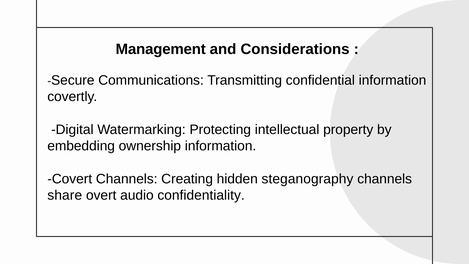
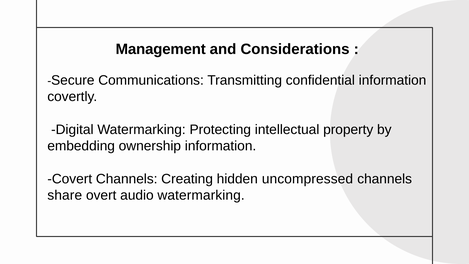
steganography: steganography -> uncompressed (307, 179)
audio confidentiality: confidentiality -> watermarking (201, 195)
